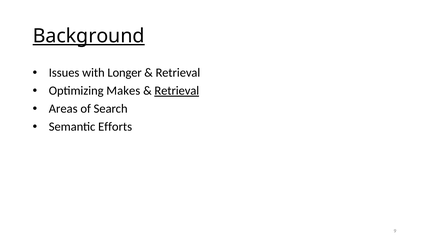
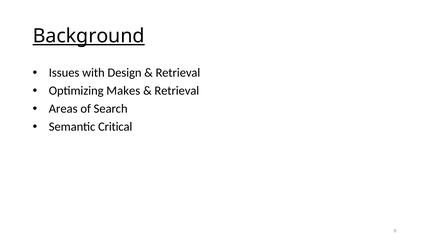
Longer: Longer -> Design (125, 73)
Retrieval underline: present -> none (177, 90)
Efforts: Efforts -> Critical (115, 126)
